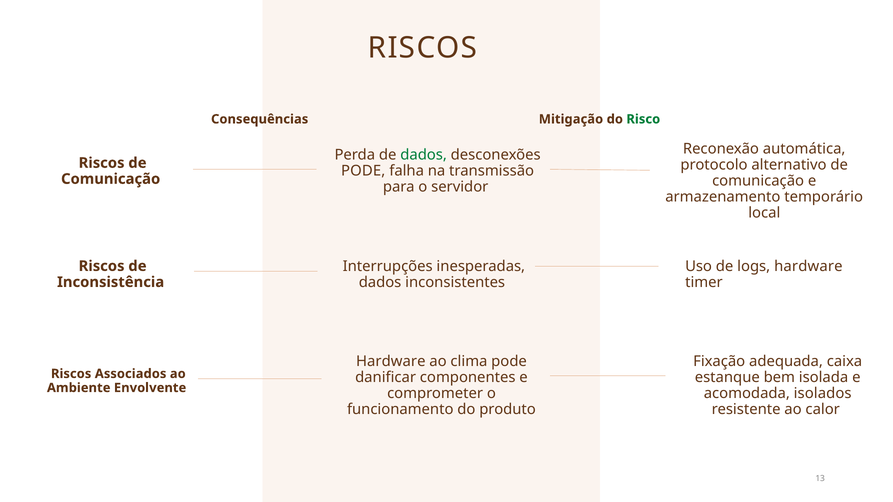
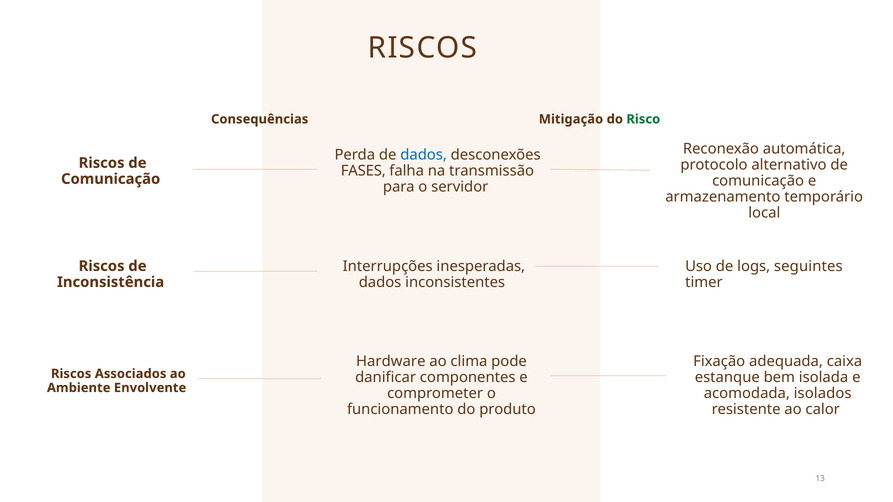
dados colour: green -> blue (424, 155)
PODE: PODE -> FASES (363, 171)
logs hardware: hardware -> seguintes (808, 266)
